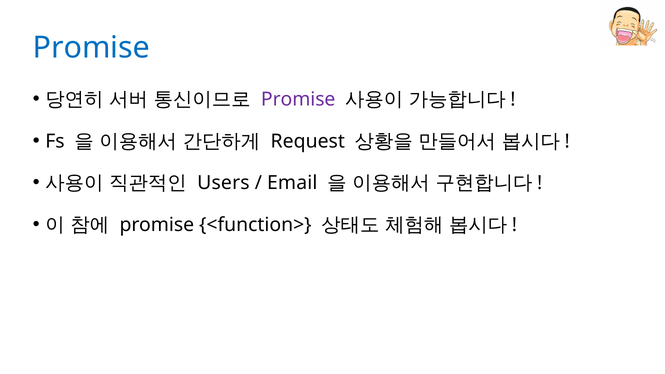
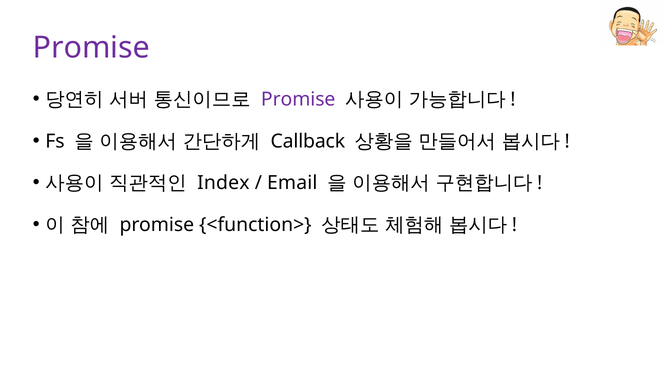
Promise colour: blue -> purple (91, 48)
Request: Request -> Callback (308, 141)
Users: Users -> Index (223, 183)
